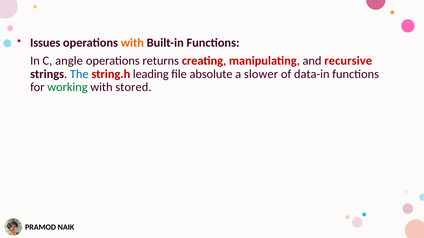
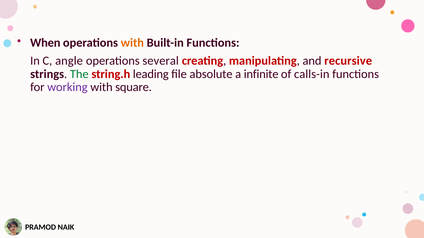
Issues: Issues -> When (45, 43)
returns: returns -> several (161, 61)
The colour: blue -> green (79, 74)
slower: slower -> infinite (261, 74)
data-in: data-in -> calls-in (312, 74)
working colour: green -> purple (67, 87)
stored: stored -> square (134, 87)
